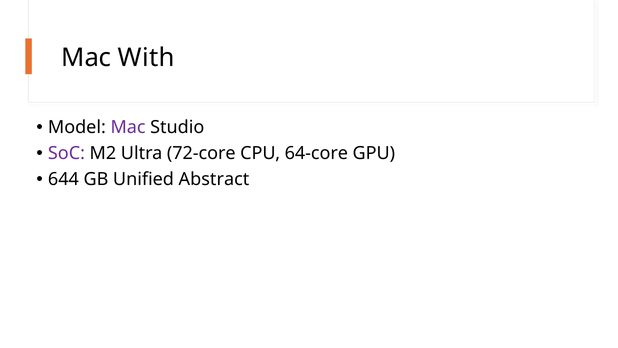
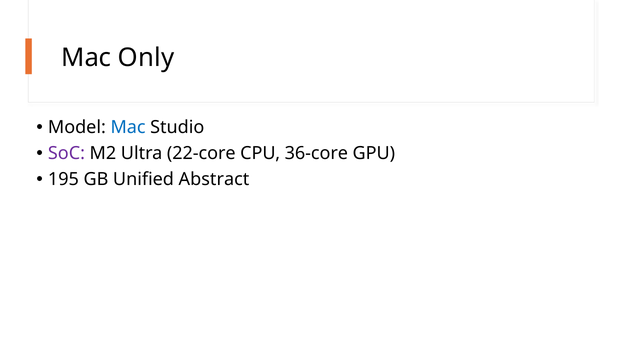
With: With -> Only (146, 58)
Mac colour: purple -> blue (128, 127)
72-core: 72-core -> 22-core (201, 153)
64-core: 64-core -> 36-core (316, 153)
644: 644 -> 195 (63, 179)
